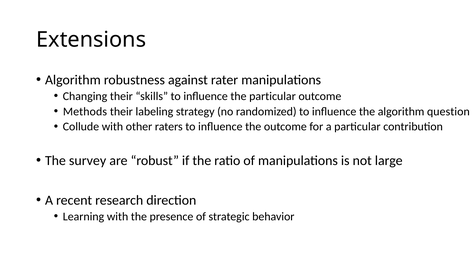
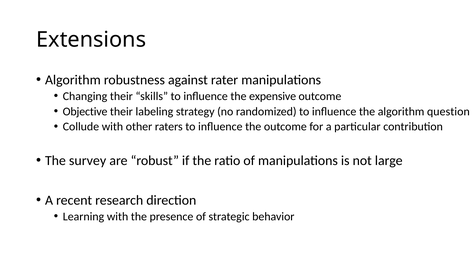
the particular: particular -> expensive (273, 96)
Methods: Methods -> Objective (85, 112)
